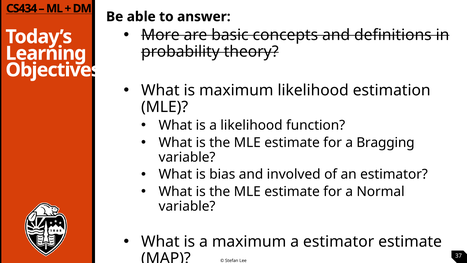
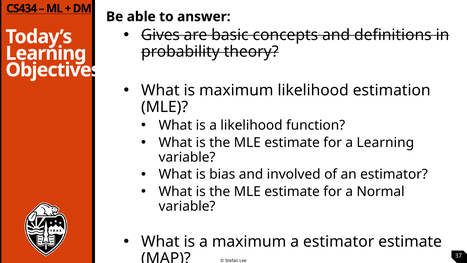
More: More -> Gives (160, 35)
a Bragging: Bragging -> Learning (385, 142)
